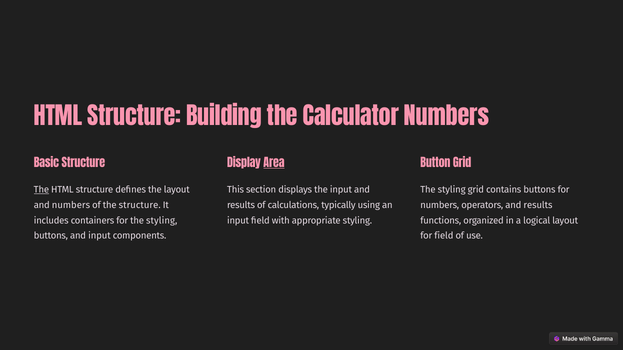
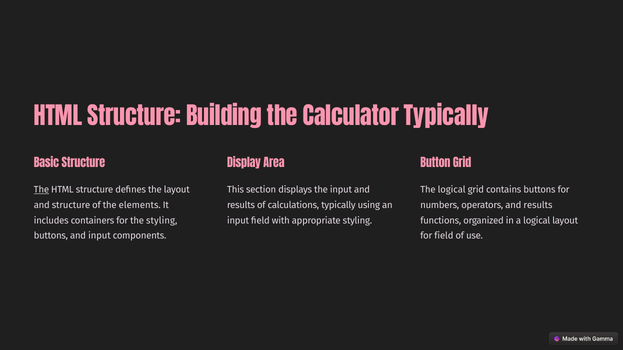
Calculator Numbers: Numbers -> Typically (446, 118)
Area underline: present -> none (274, 163)
styling: styling -> logical (452, 190)
and numbers: numbers -> structure (71, 205)
the structure: structure -> elements (140, 205)
